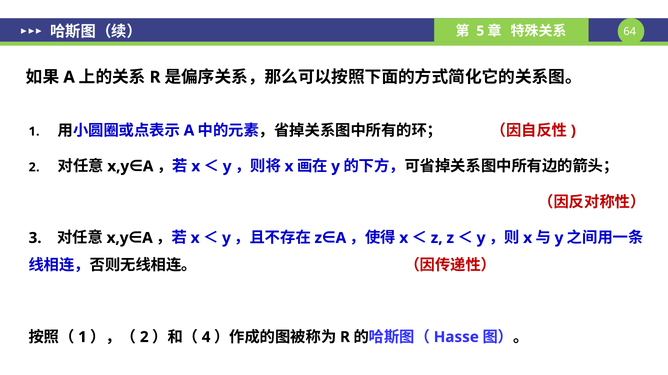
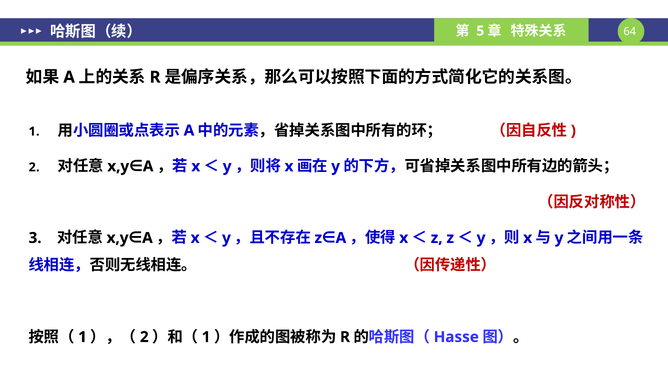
4: 4 -> 1 (206, 338)
